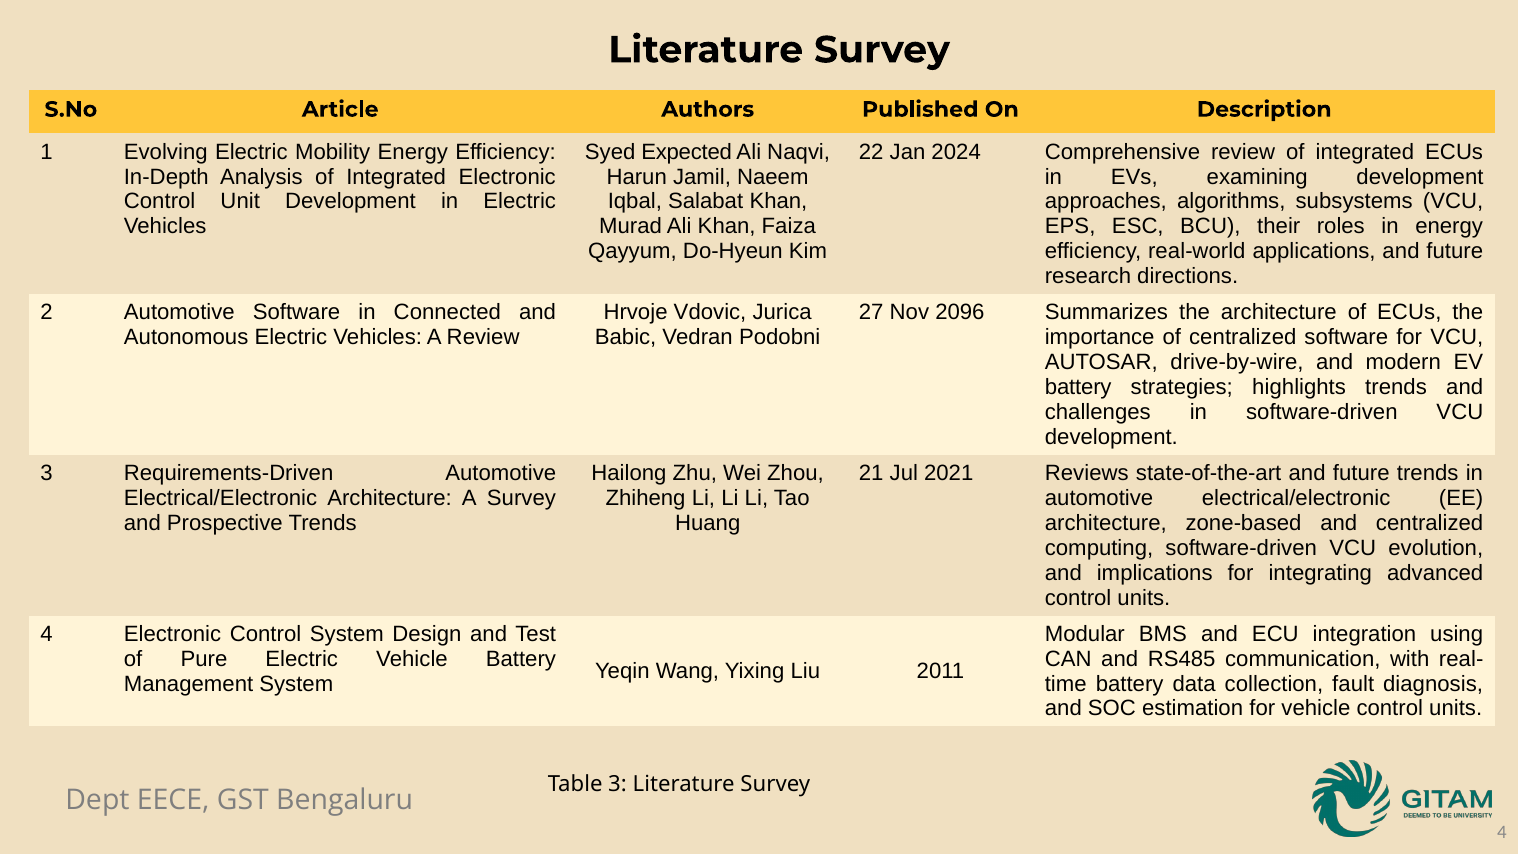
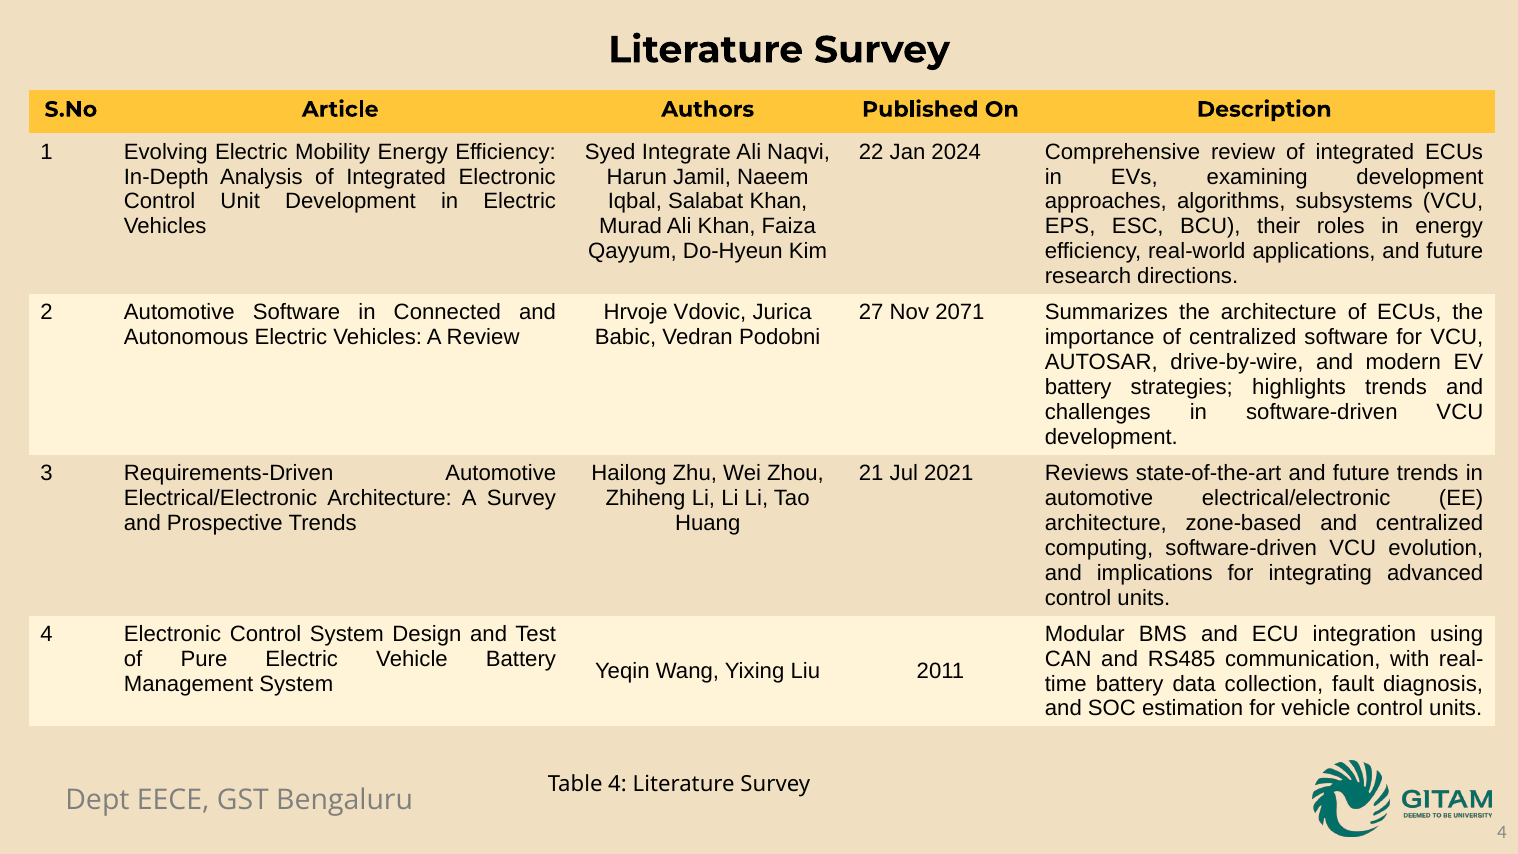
Expected: Expected -> Integrate (686, 152)
2096: 2096 -> 2071 (960, 313)
Table 3: 3 -> 4 (618, 784)
